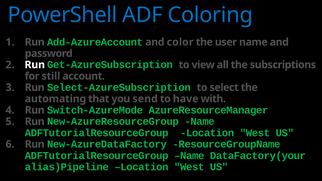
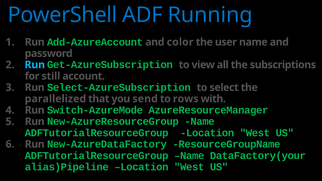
Coloring: Coloring -> Running (210, 15)
Run colour: white -> light blue (35, 65)
automating: automating -> parallelized (55, 99)
have: have -> rows (186, 99)
